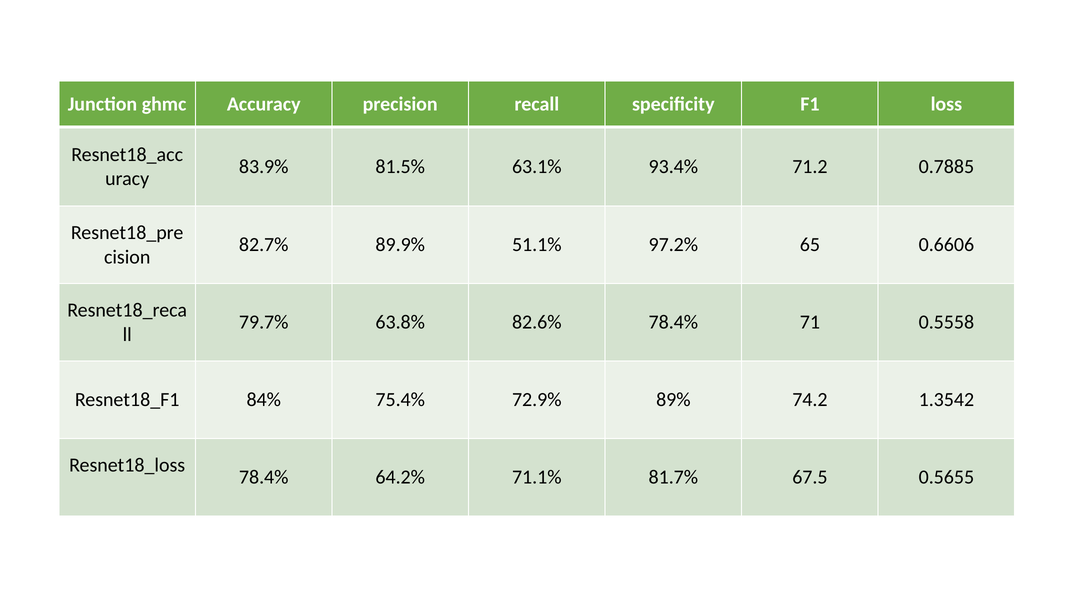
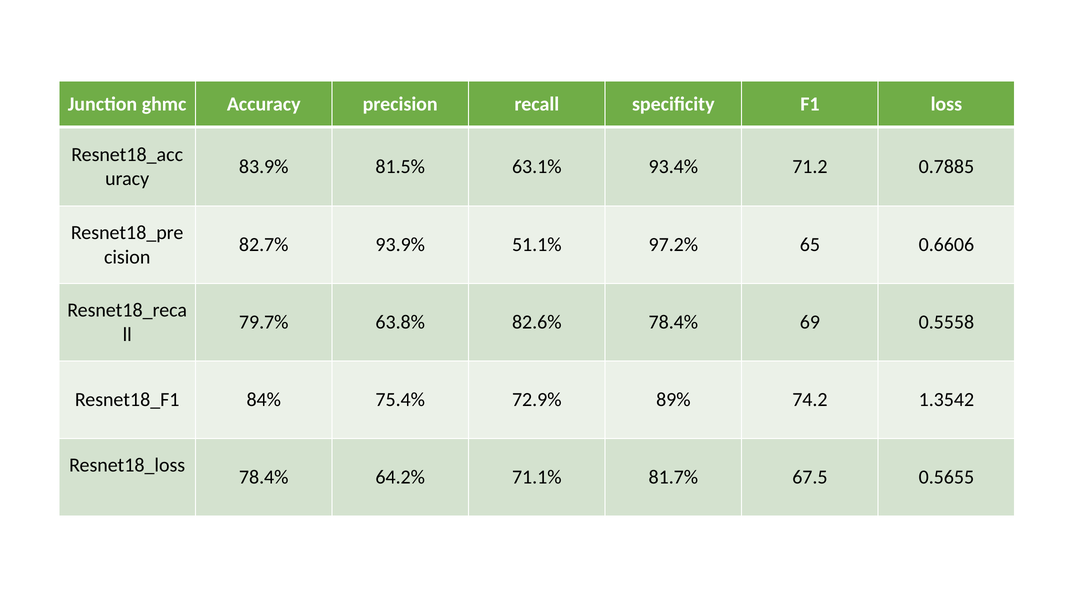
89.9%: 89.9% -> 93.9% (400, 245)
71: 71 -> 69 (810, 322)
